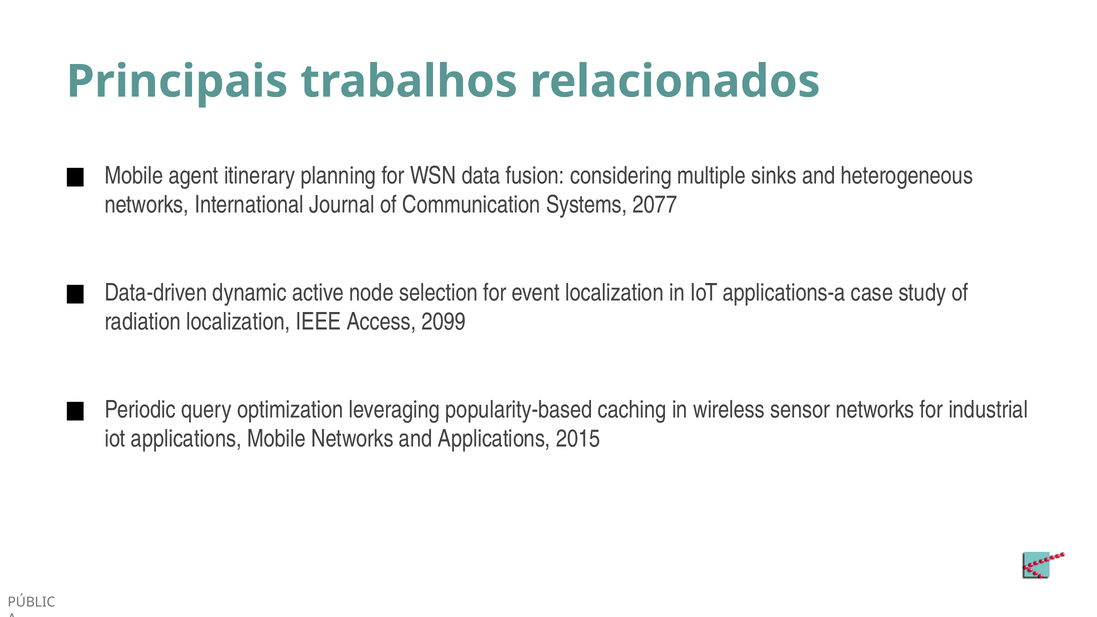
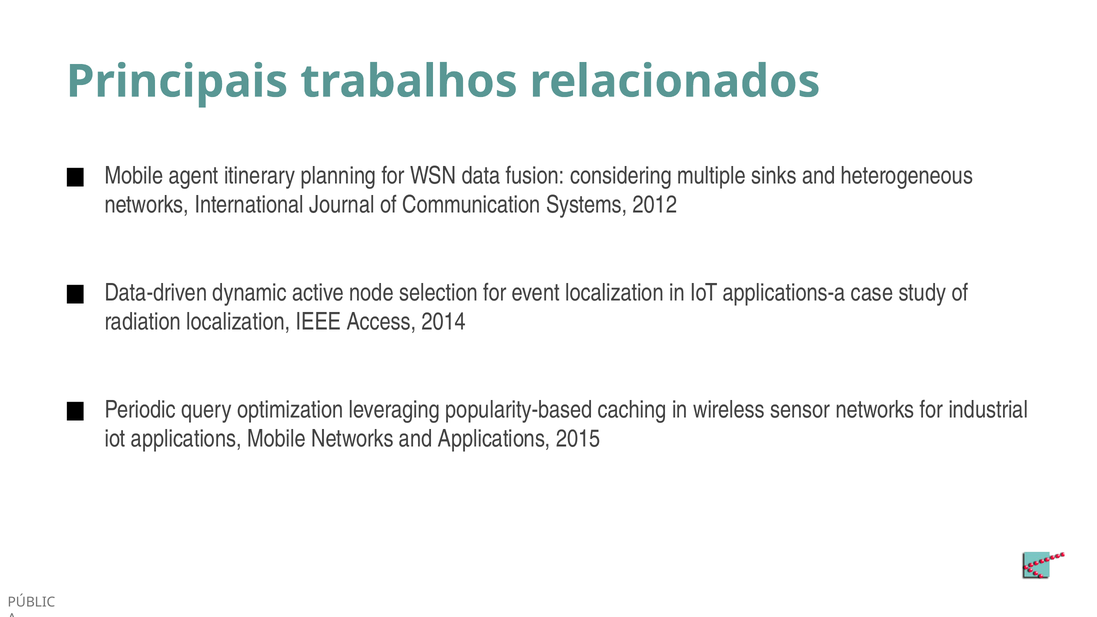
2077: 2077 -> 2012 (655, 205)
2099: 2099 -> 2014 (444, 322)
